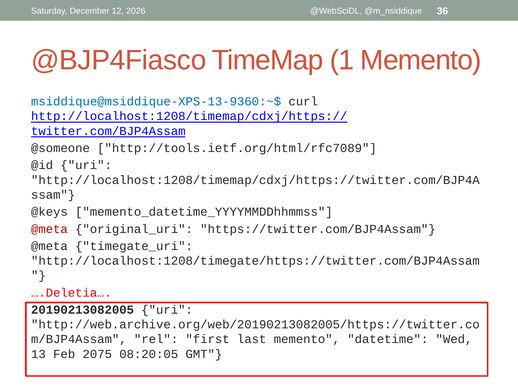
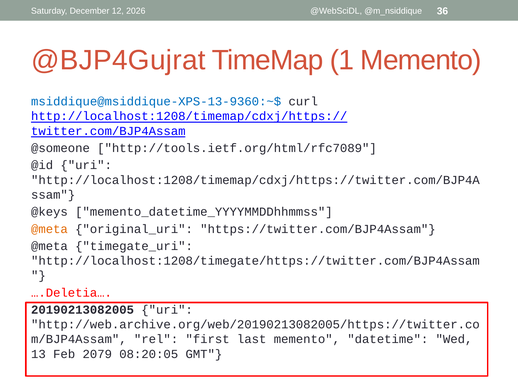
@BJP4Fiasco: @BJP4Fiasco -> @BJP4Gujrat (118, 60)
@meta colour: red -> orange (49, 229)
2075: 2075 -> 2079 (97, 354)
